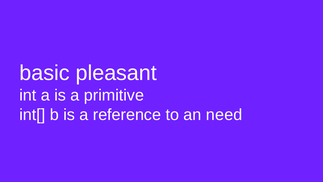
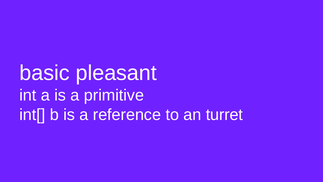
need: need -> turret (224, 115)
